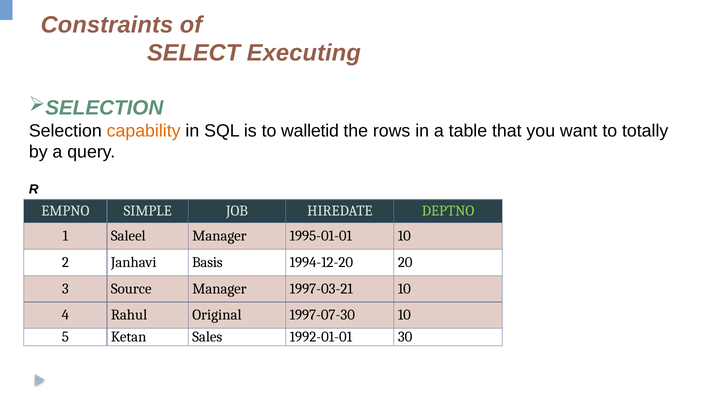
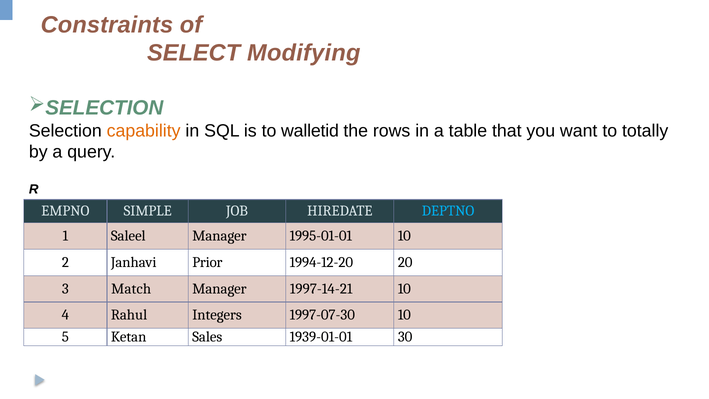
Executing: Executing -> Modifying (304, 53)
DEPTNO colour: light green -> light blue (448, 211)
Basis: Basis -> Prior (207, 262)
Source: Source -> Match (131, 289)
1997-03-21: 1997-03-21 -> 1997-14-21 (321, 289)
Original: Original -> Integers (217, 315)
1992-01-01: 1992-01-01 -> 1939-01-01 (321, 337)
